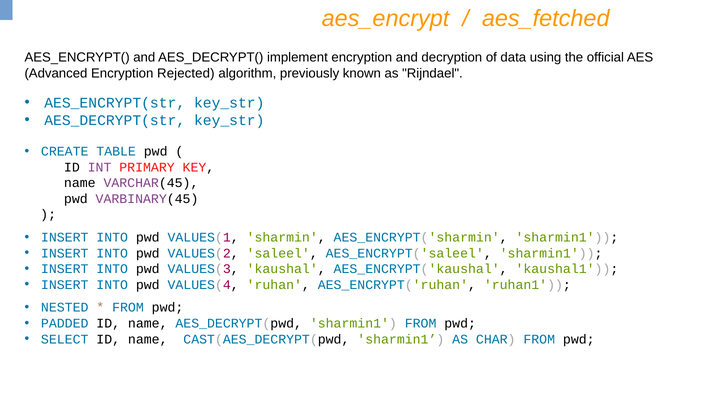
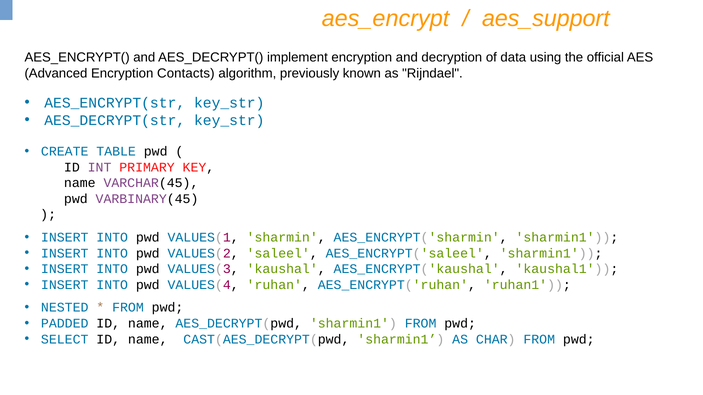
aes_fetched: aes_fetched -> aes_support (546, 18)
Rejected: Rejected -> Contacts (186, 73)
